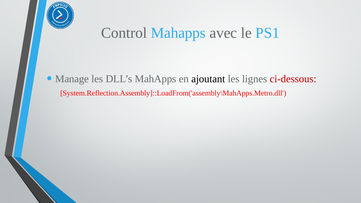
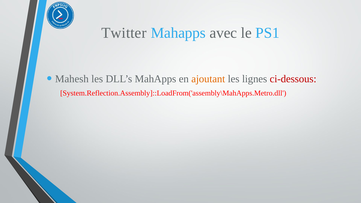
Control: Control -> Twitter (124, 33)
Manage: Manage -> Mahesh (72, 79)
ajoutant colour: black -> orange (208, 79)
